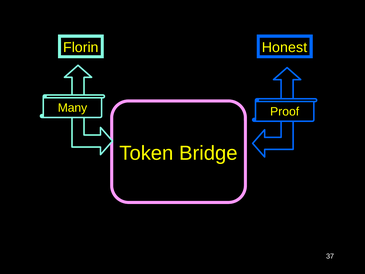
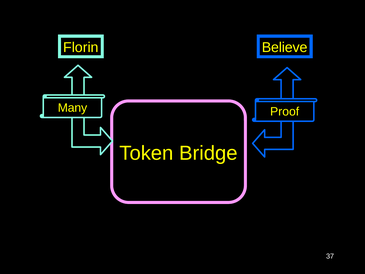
Honest: Honest -> Believe (285, 47)
